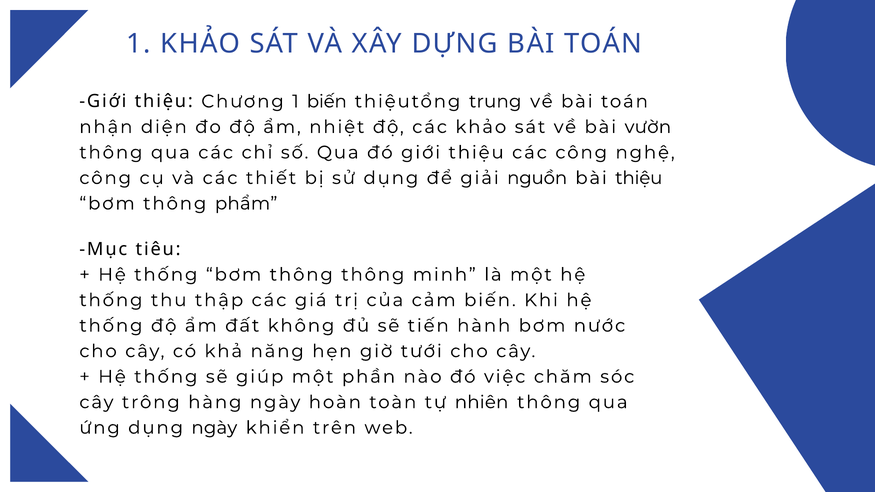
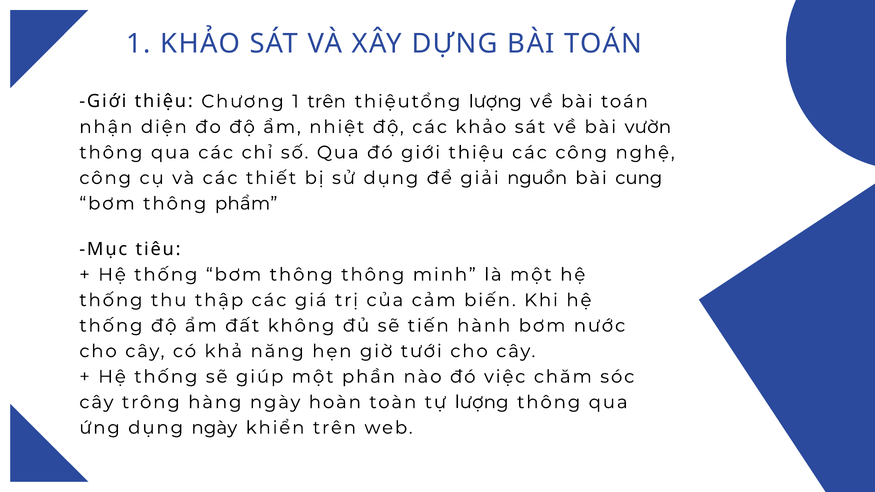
1 biến: biến -> trên (327, 101)
thiệutổng trung: trung -> lượng (495, 101)
bài thiệu: thiệu -> cung (639, 178)
tự nhiên: nhiên -> lượng (482, 402)
